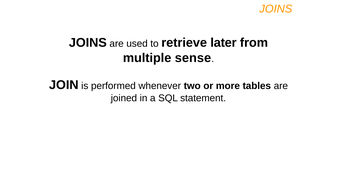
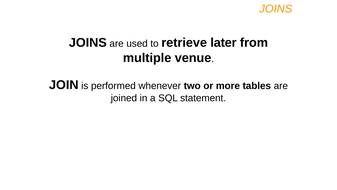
sense: sense -> venue (193, 58)
